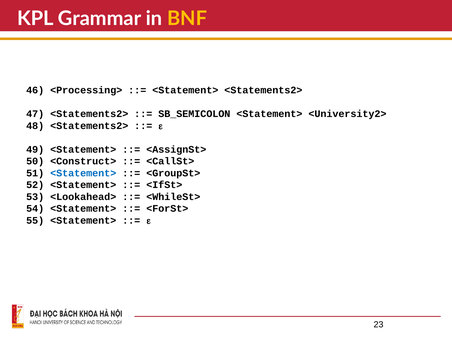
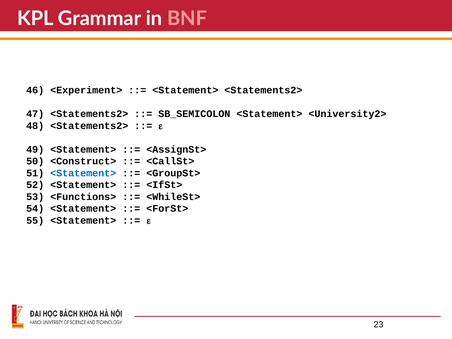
BNF colour: yellow -> pink (187, 19)
<Processing>: <Processing> -> <Experiment> (86, 90)
<Lookahead>: <Lookahead> -> <Functions> (83, 197)
